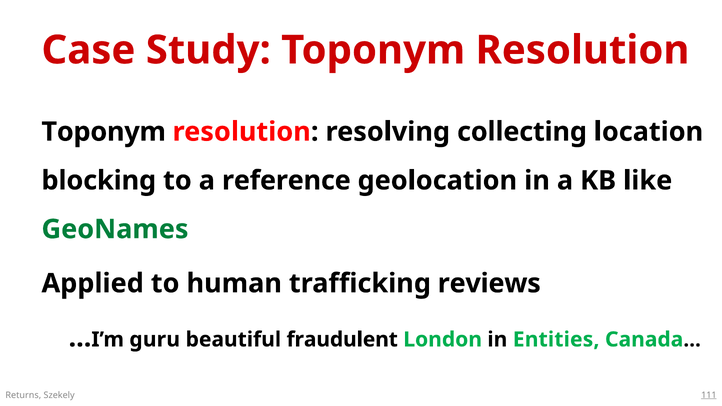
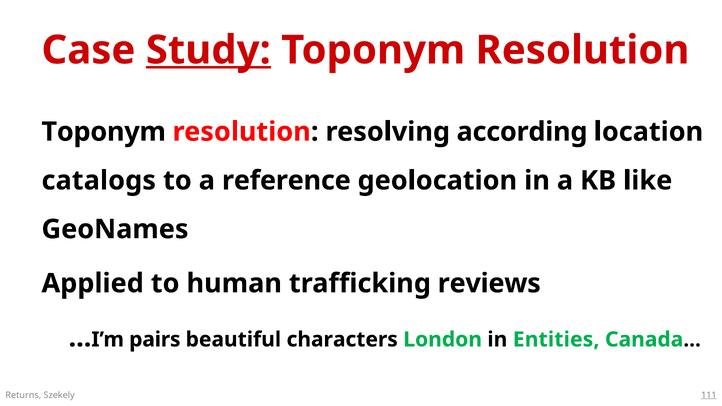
Study underline: none -> present (208, 50)
collecting: collecting -> according (522, 132)
blocking: blocking -> catalogs (99, 181)
GeoNames colour: green -> black (115, 229)
guru: guru -> pairs (155, 340)
fraudulent: fraudulent -> characters (342, 340)
